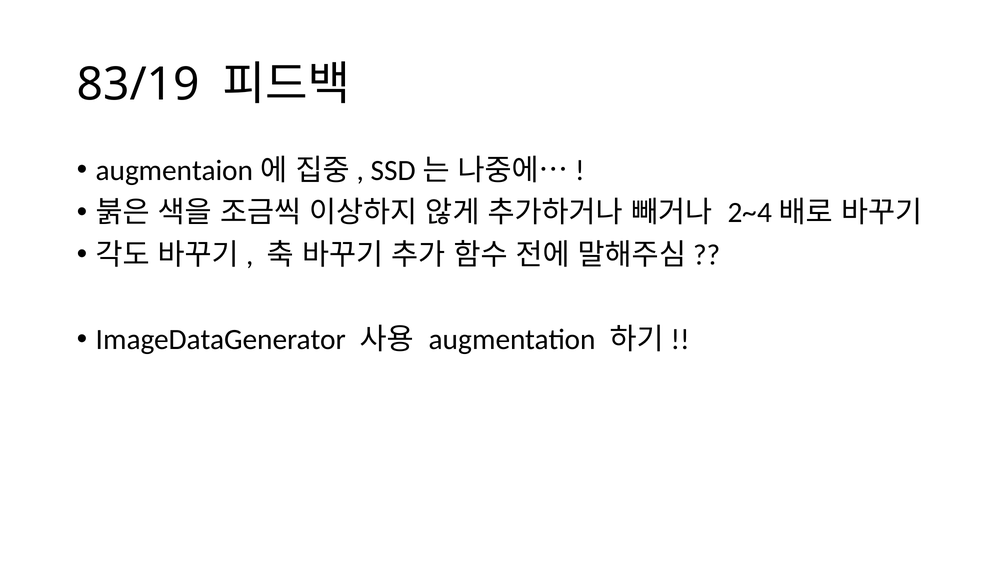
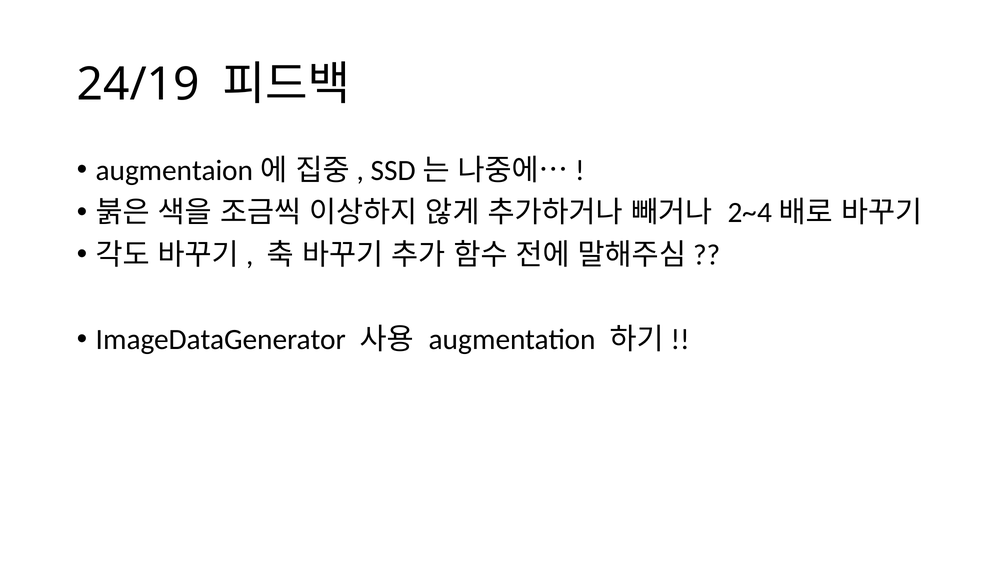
83/19: 83/19 -> 24/19 (138, 85)
